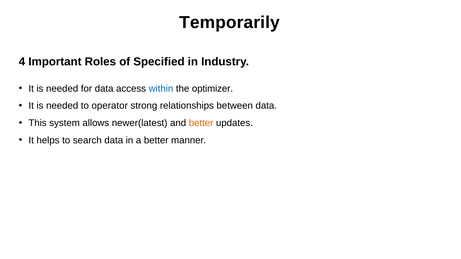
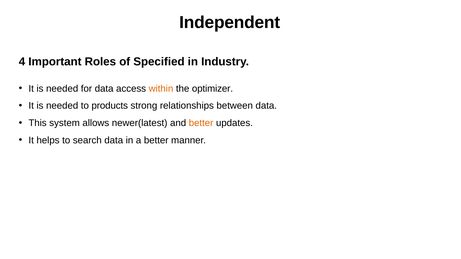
Temporarily: Temporarily -> Independent (230, 22)
within colour: blue -> orange (161, 89)
operator: operator -> products (110, 106)
